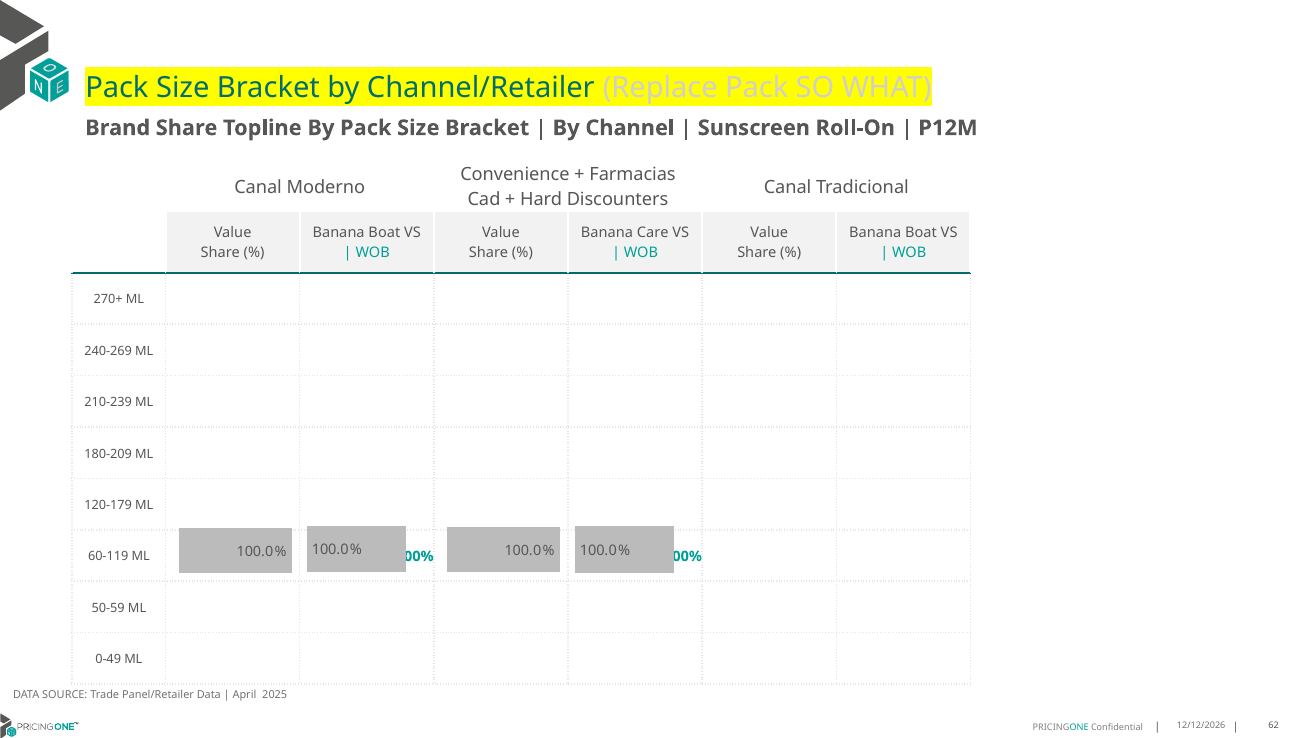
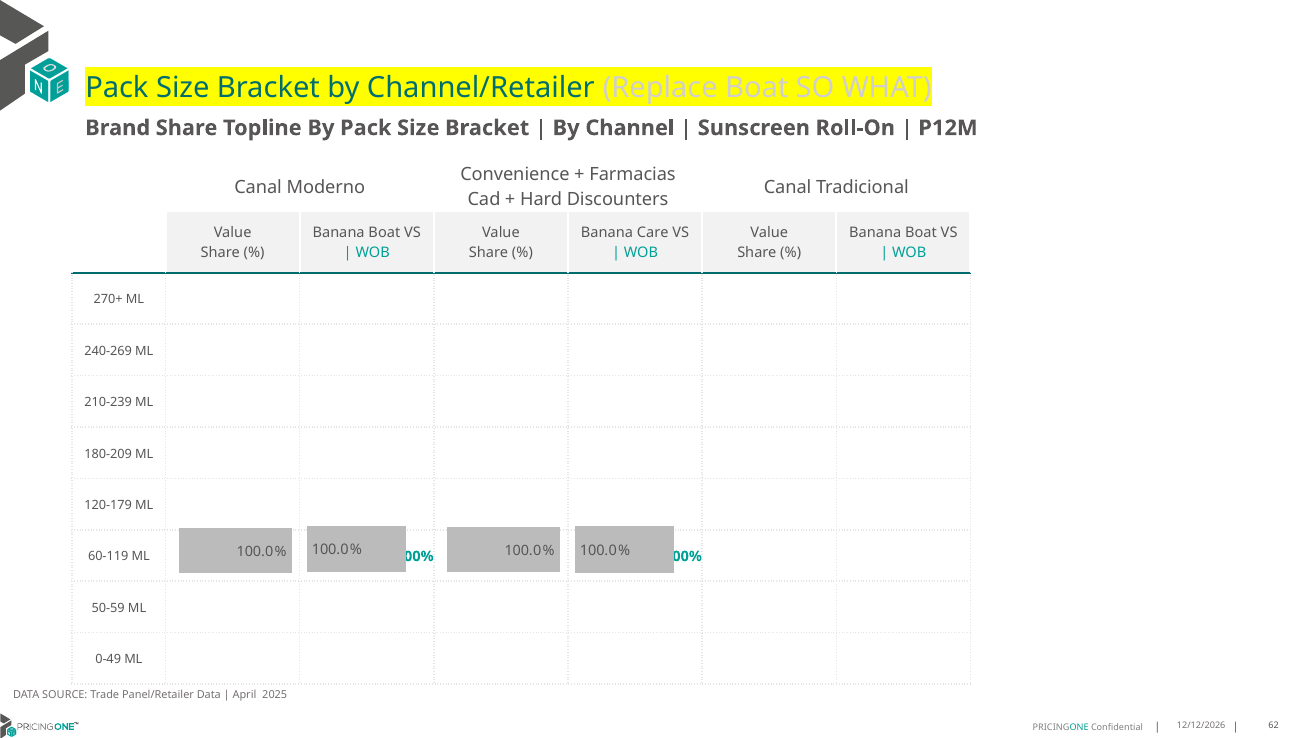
Replace Pack: Pack -> Boat (757, 88)
